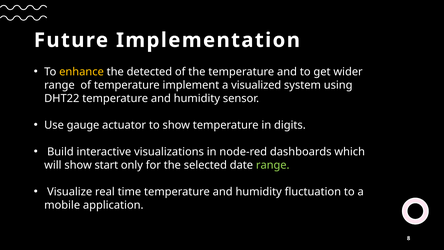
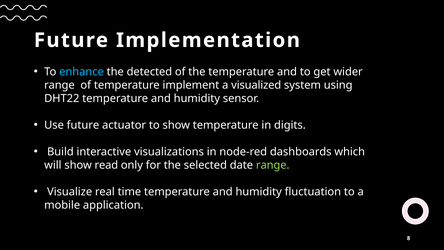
enhance colour: yellow -> light blue (82, 72)
Use gauge: gauge -> future (83, 125)
start: start -> read (106, 165)
